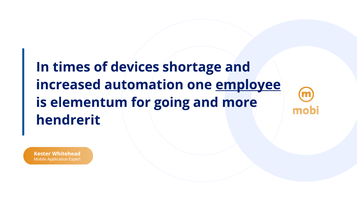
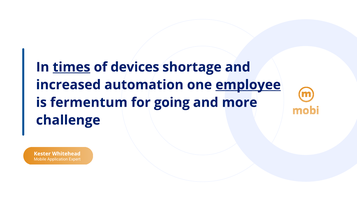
times underline: none -> present (71, 67)
elementum: elementum -> fermentum (89, 102)
hendrerit: hendrerit -> challenge (68, 120)
